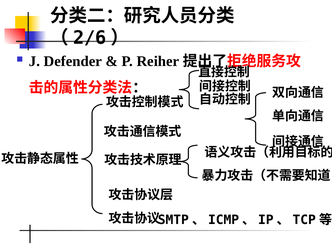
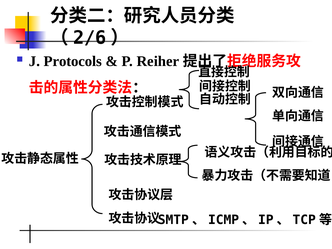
Defender: Defender -> Protocols (73, 61)
